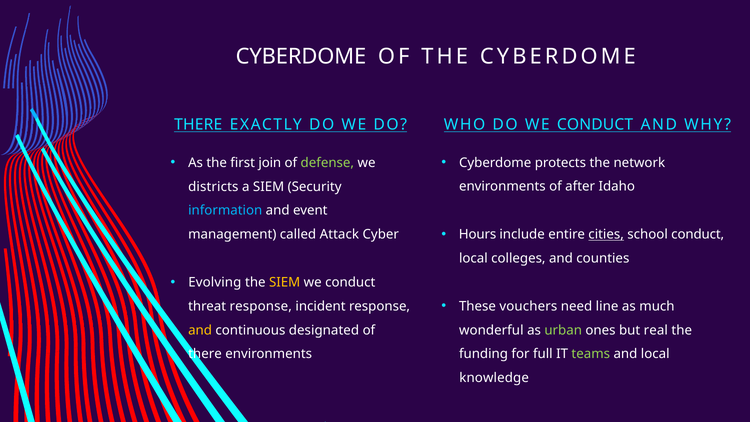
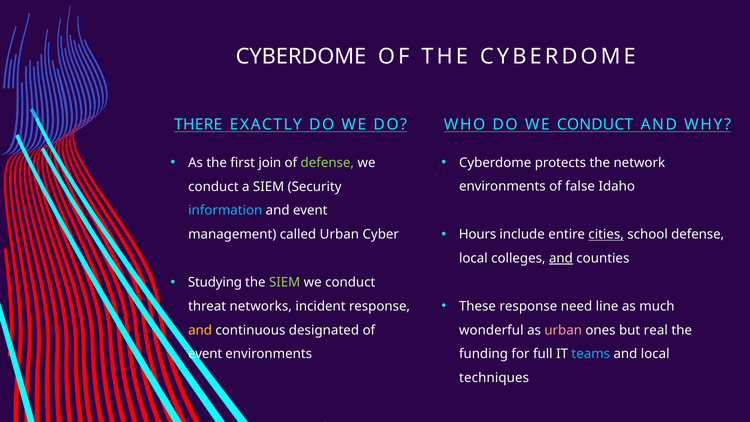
districts: districts -> conduct (213, 187)
after: after -> false (580, 187)
school conduct: conduct -> defense (698, 234)
called Attack: Attack -> Urban (339, 234)
and underline: none -> present (561, 258)
Evolving: Evolving -> Studying (215, 282)
SIEM colour: yellow -> light green (285, 282)
These vouchers: vouchers -> response (528, 306)
threat response: response -> networks (261, 306)
urban colour: light green -> pink (563, 330)
there: there -> event (205, 354)
teams colour: light green -> light blue (591, 354)
knowledge: knowledge -> techniques (494, 378)
